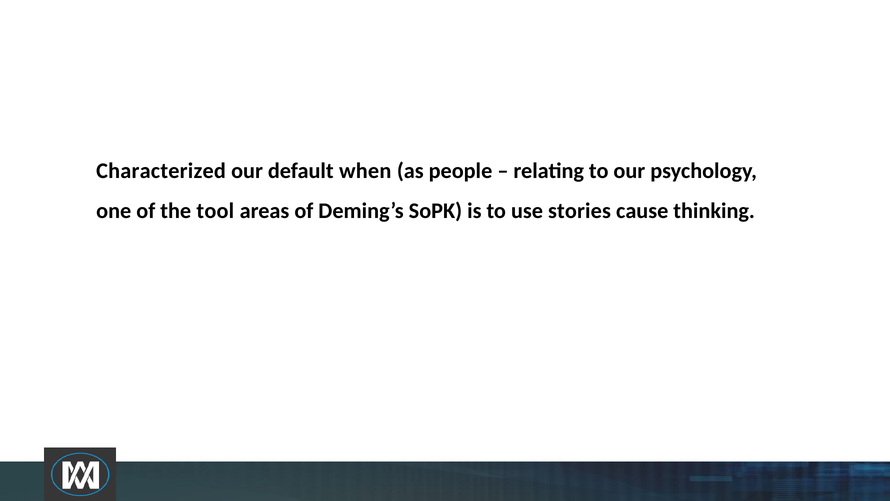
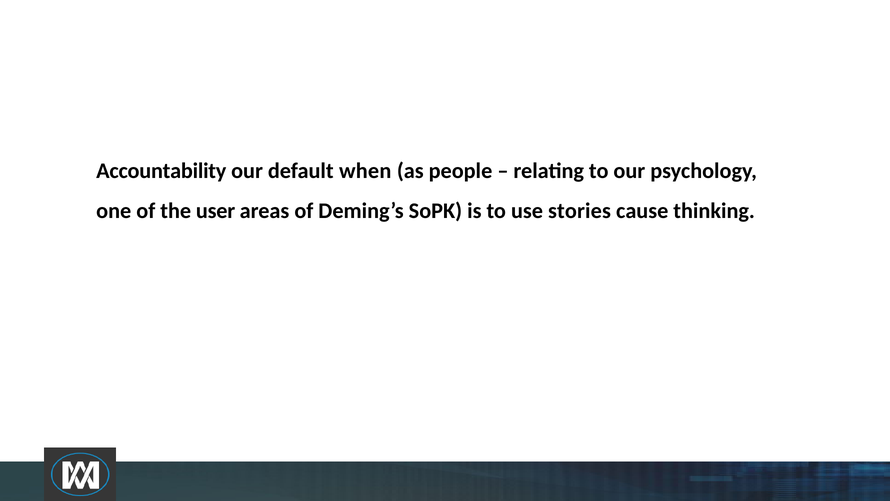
Characterized: Characterized -> Accountability (161, 171)
tool: tool -> user (216, 211)
